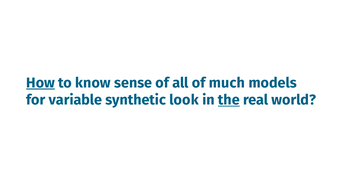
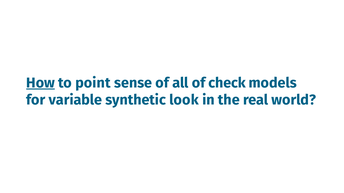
know: know -> point (93, 83)
much: much -> check (227, 83)
the underline: present -> none (229, 100)
